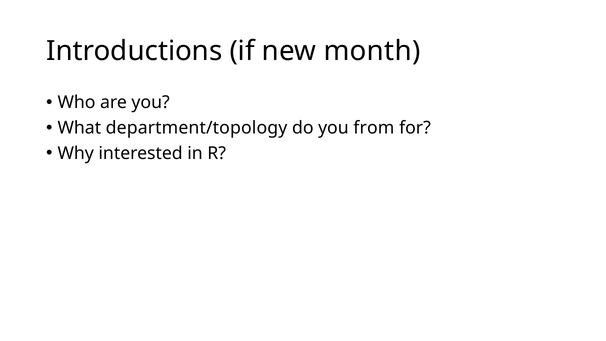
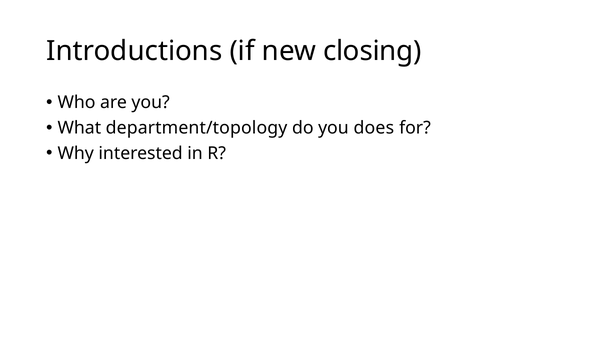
month: month -> closing (372, 51)
from: from -> does (374, 128)
